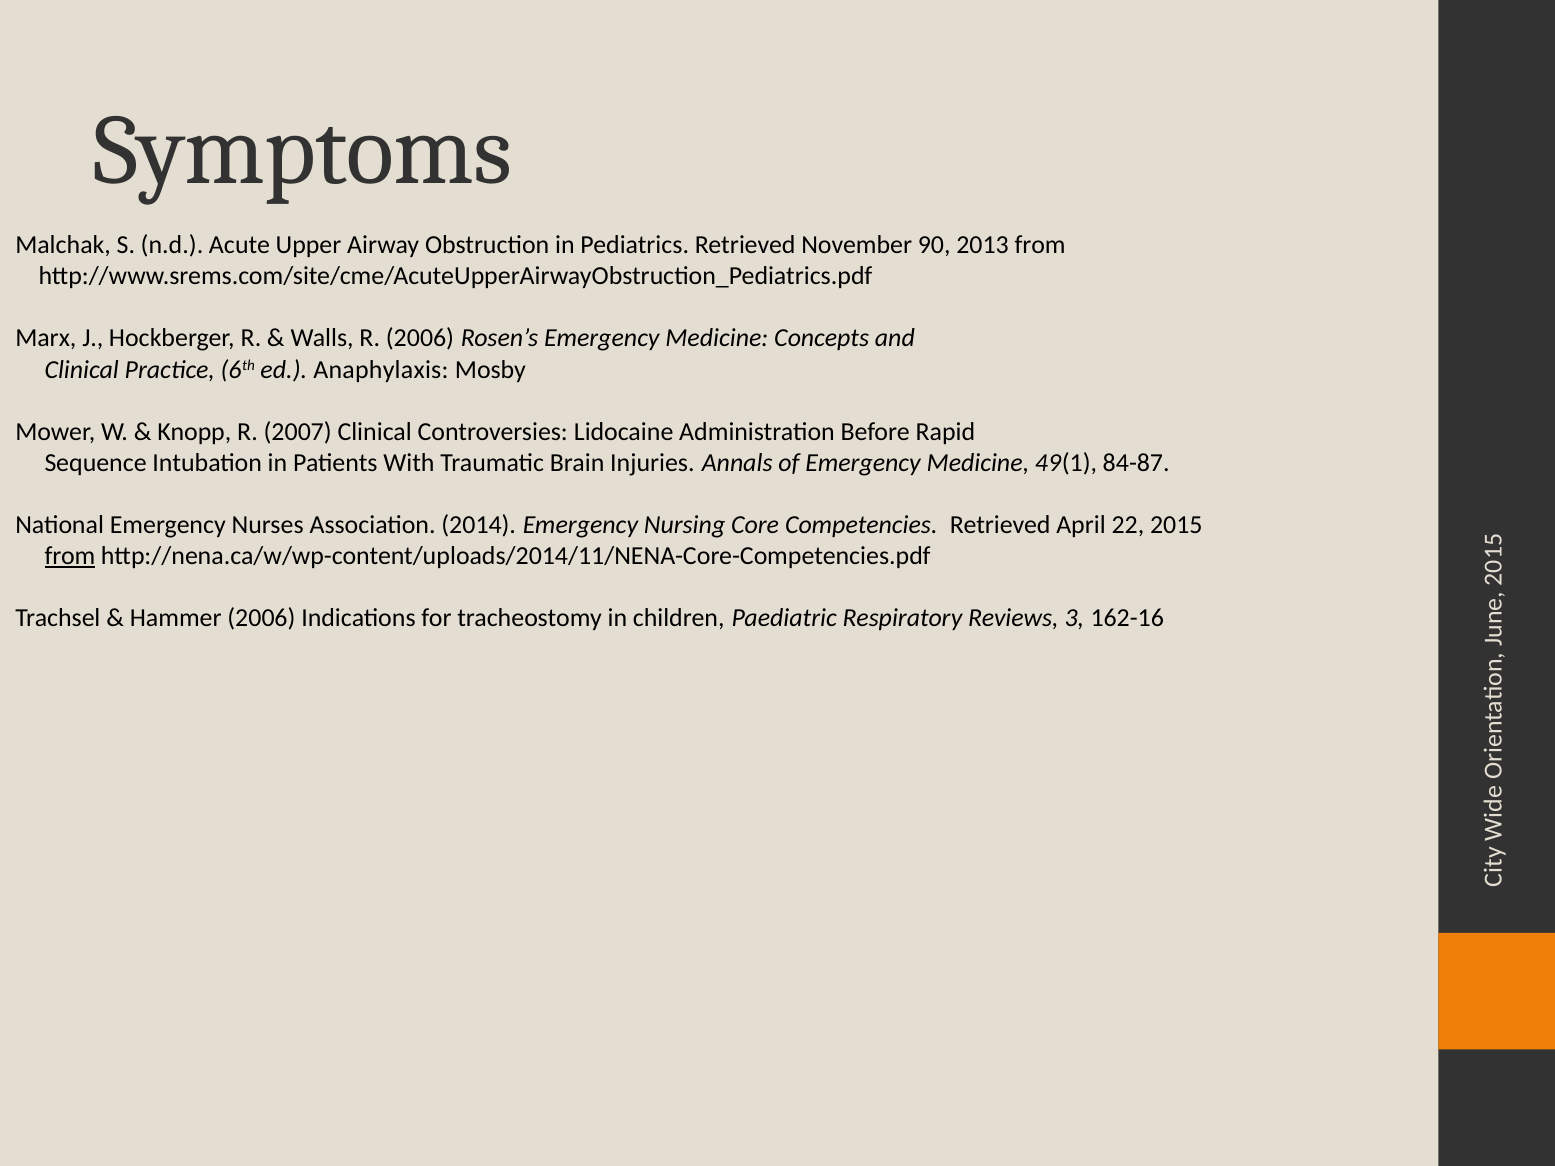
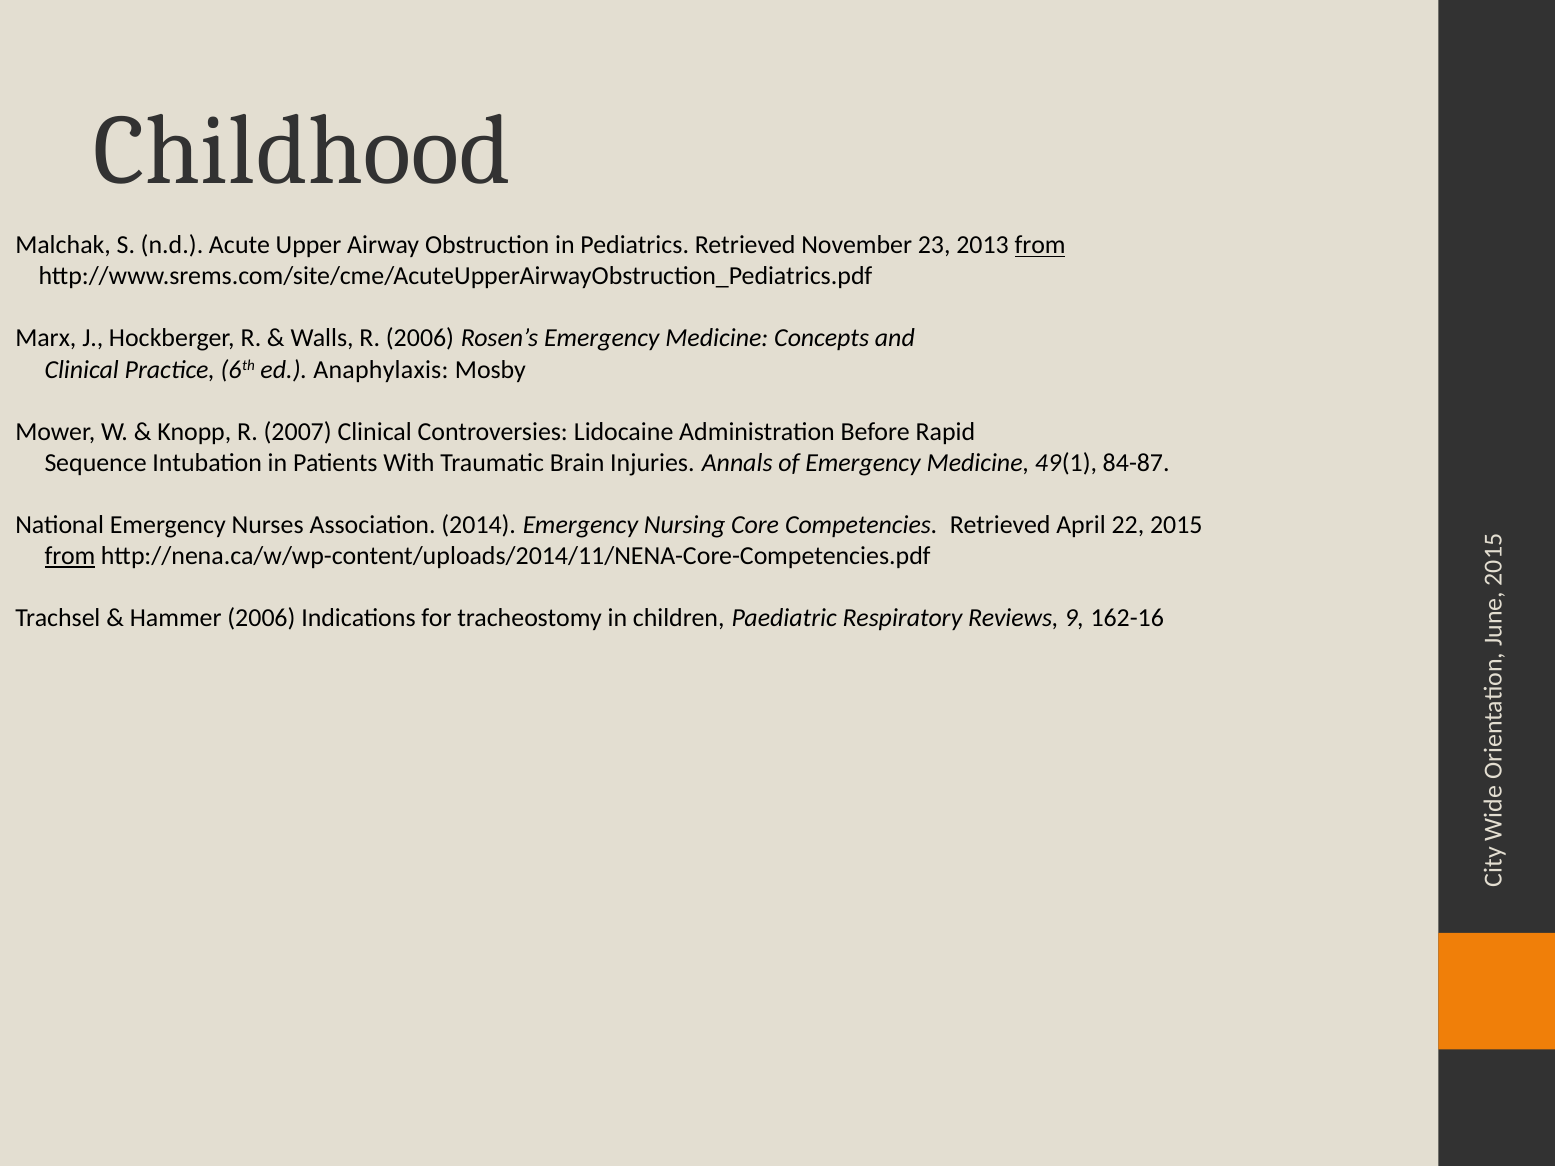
Symptoms: Symptoms -> Childhood (302, 151)
90: 90 -> 23 (934, 245)
from underline: none -> present (1040, 245)
3: 3 -> 9 (1074, 618)
